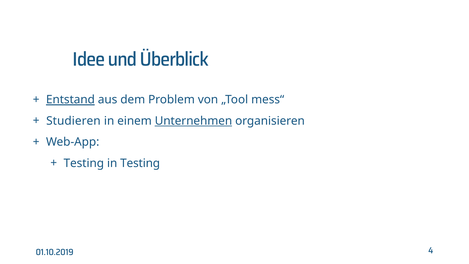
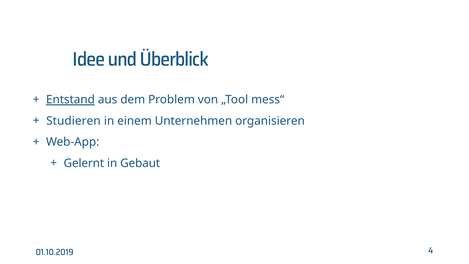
Unternehmen underline: present -> none (193, 121)
Testing: Testing -> Gelernt (84, 163)
in Testing: Testing -> Gebaut (140, 163)
